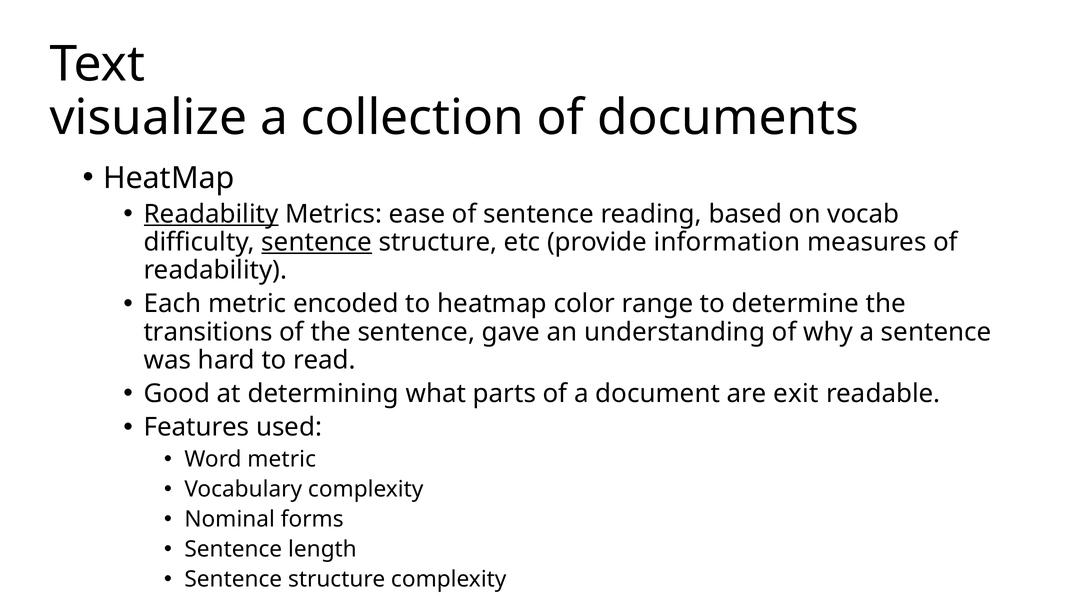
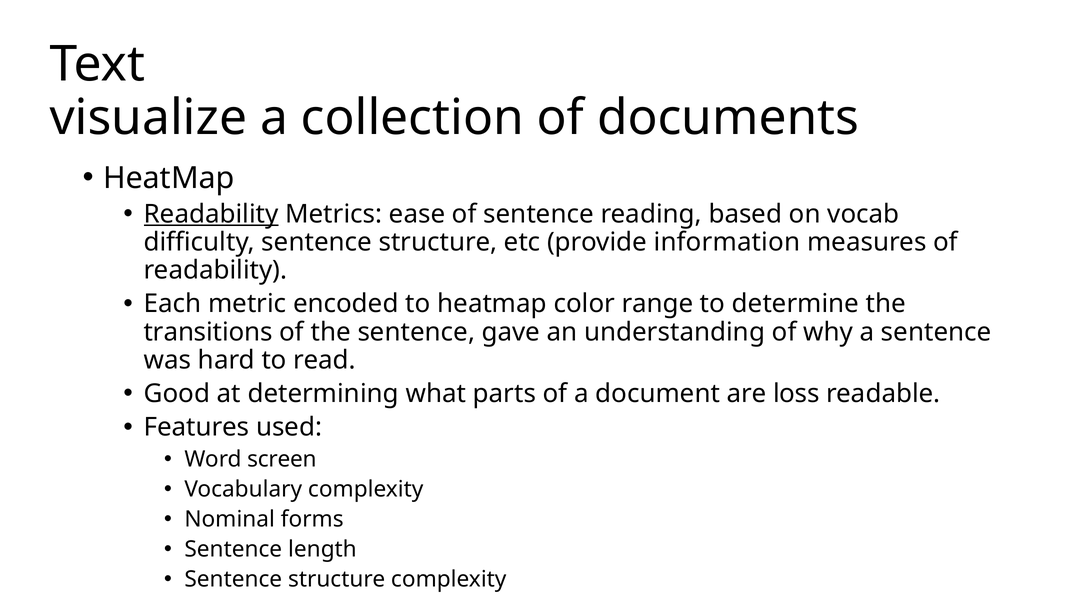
sentence underline: present -> none (317, 242)
exit: exit -> loss (796, 394)
Word metric: metric -> screen (282, 460)
